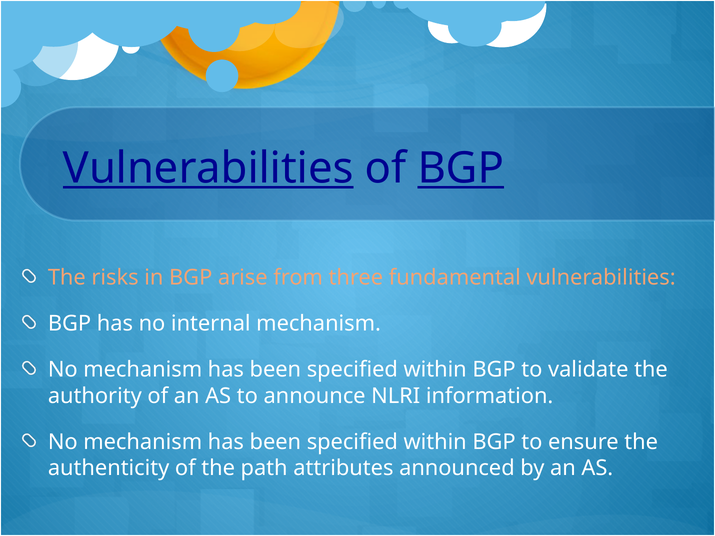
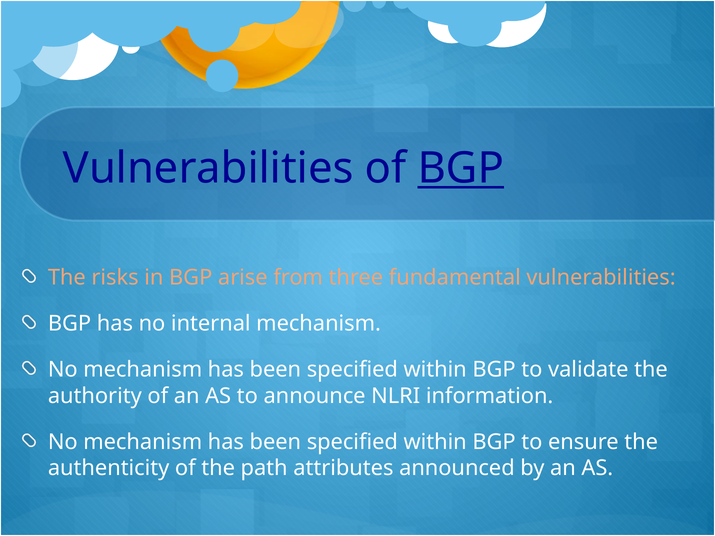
Vulnerabilities underline: present -> none (208, 168)
